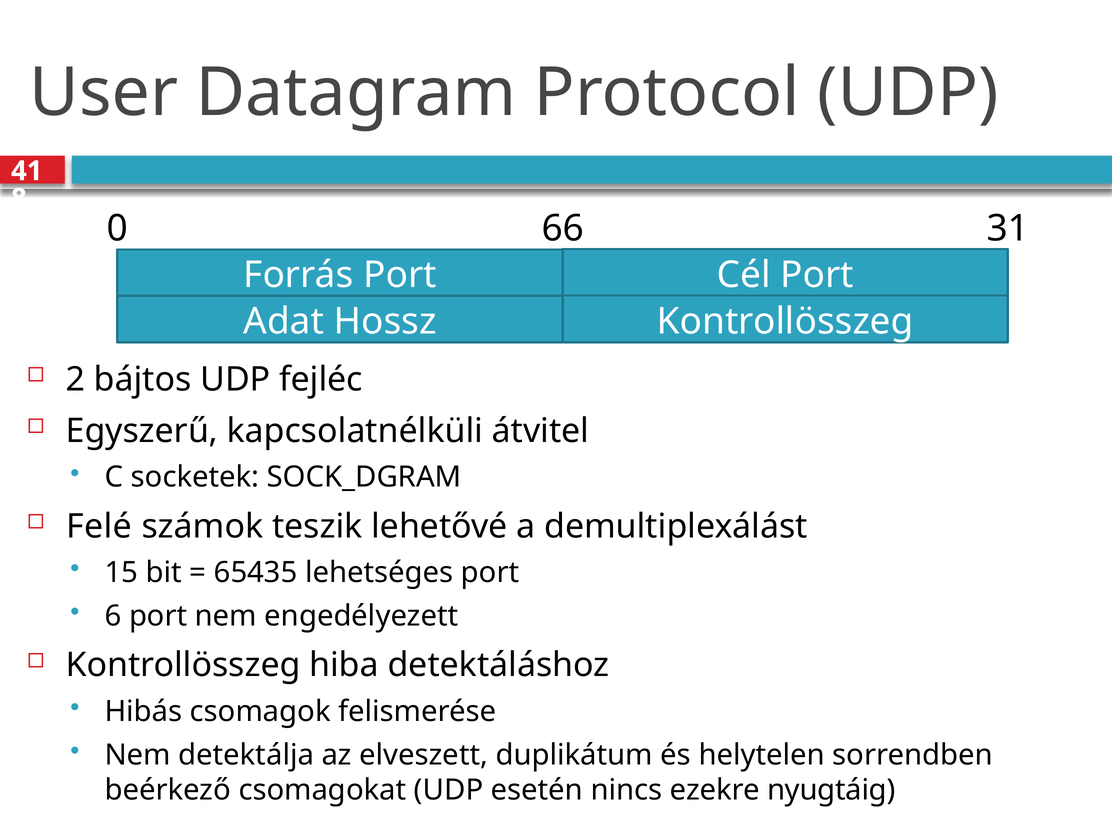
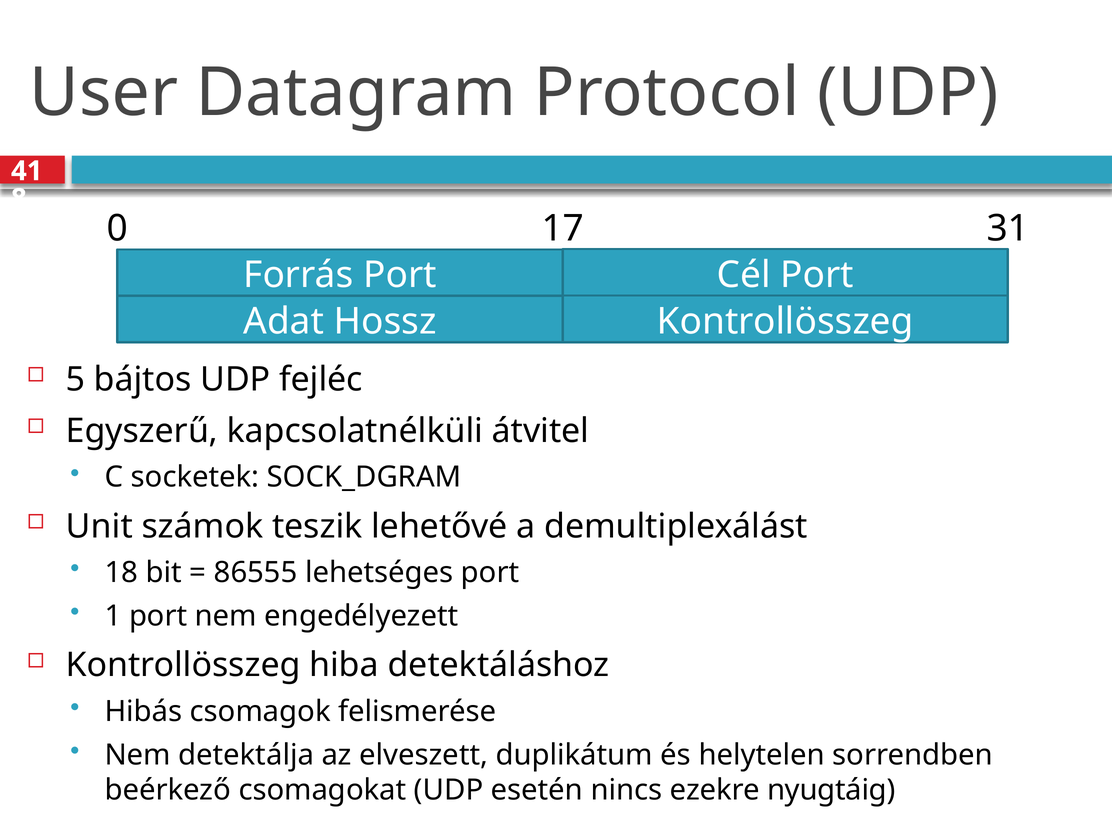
66: 66 -> 17 (563, 229)
2: 2 -> 5 (76, 379)
Felé: Felé -> Unit (99, 526)
15: 15 -> 18 (121, 572)
65435: 65435 -> 86555 (256, 572)
6: 6 -> 1 (113, 616)
